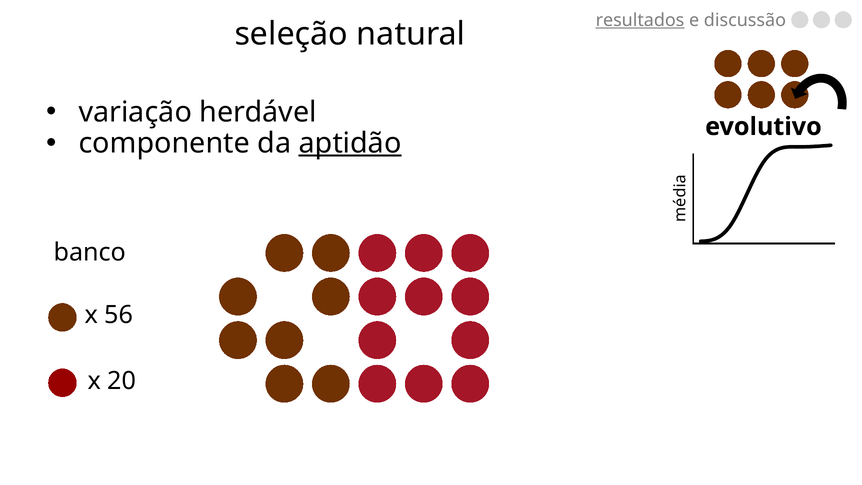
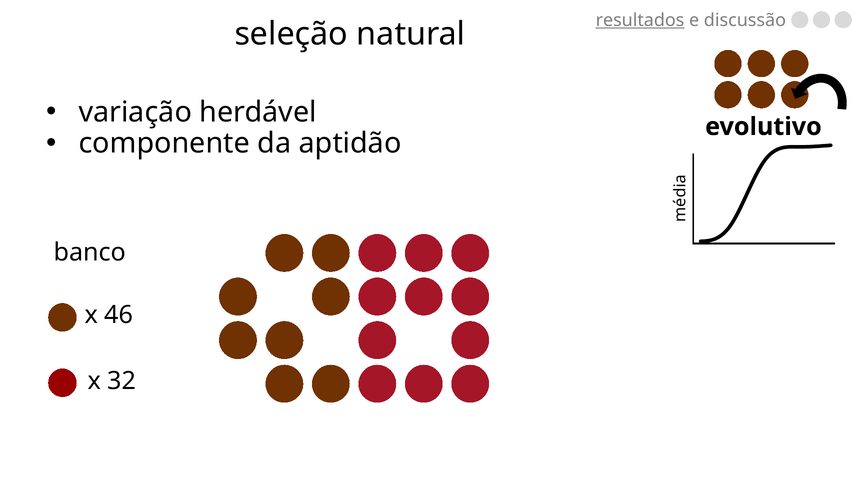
aptidão underline: present -> none (350, 143)
56: 56 -> 46 (119, 315)
20: 20 -> 32 (122, 381)
